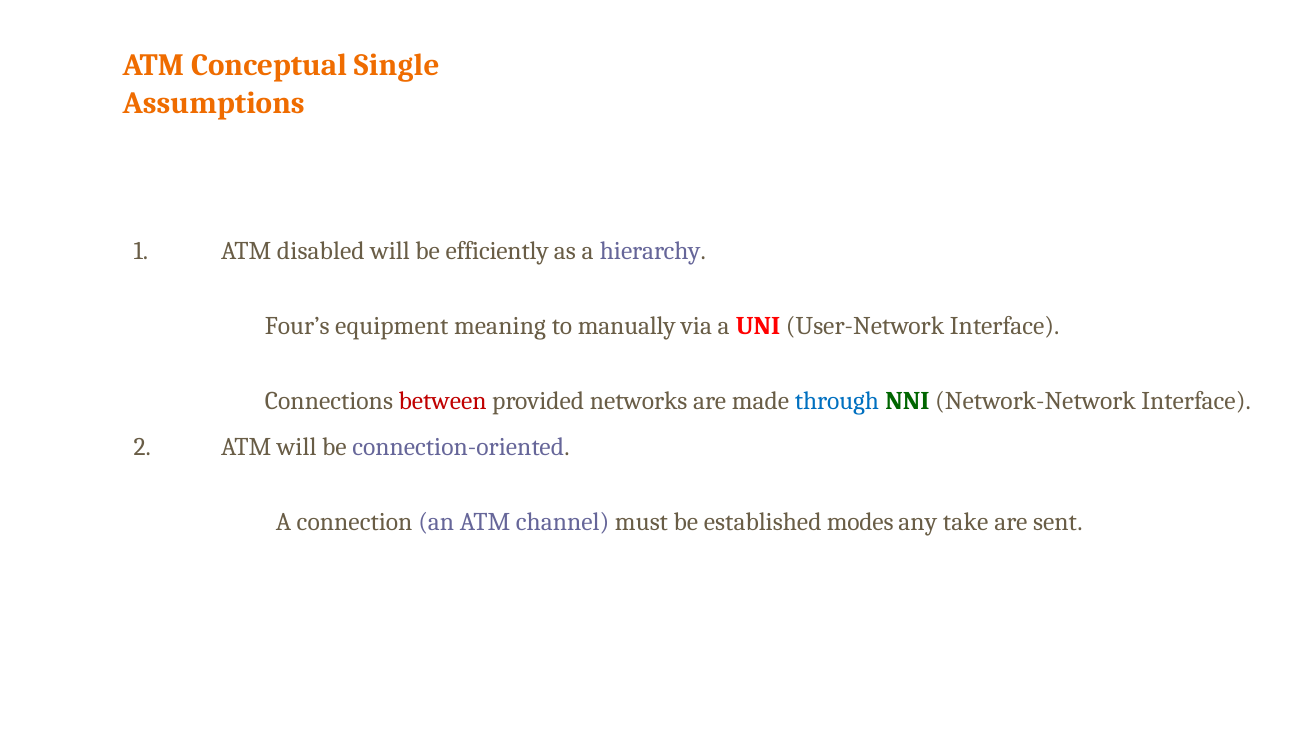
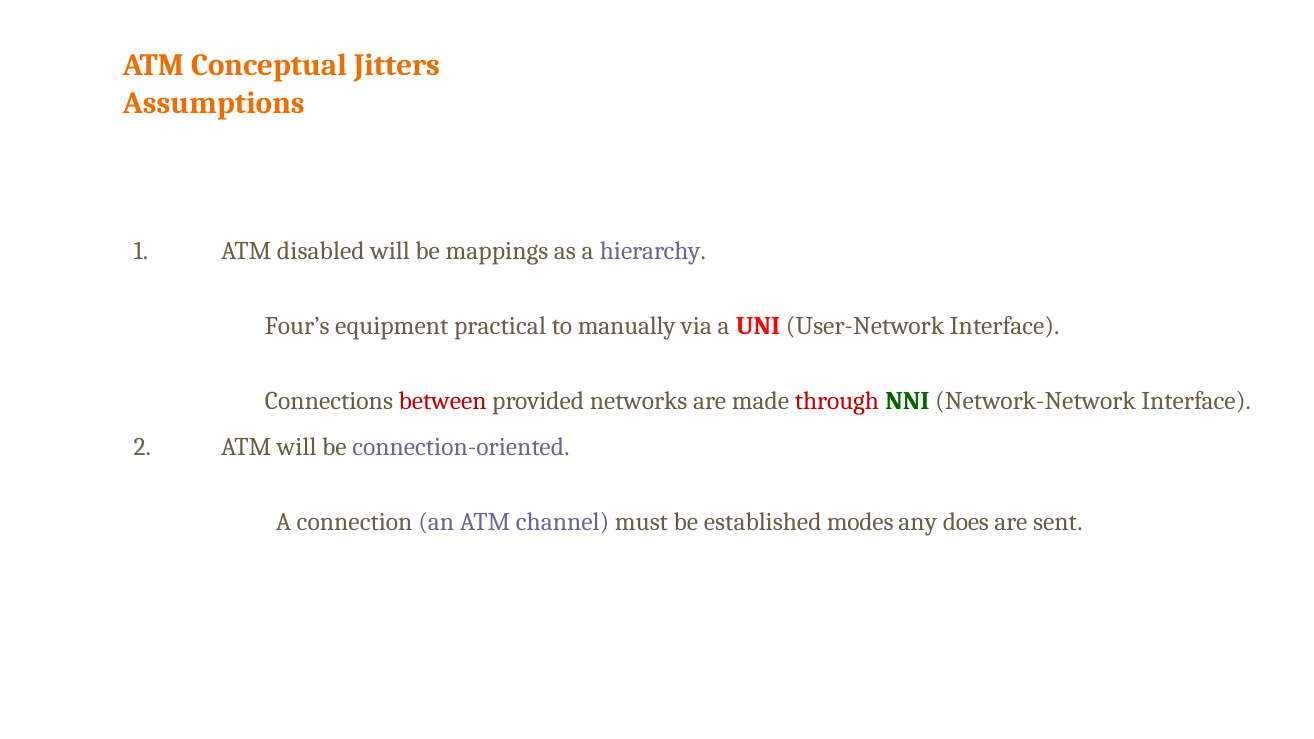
Single: Single -> Jitters (397, 66)
efficiently: efficiently -> mappings (497, 251)
meaning: meaning -> practical (500, 326)
through colour: blue -> red (837, 401)
take: take -> does (966, 522)
